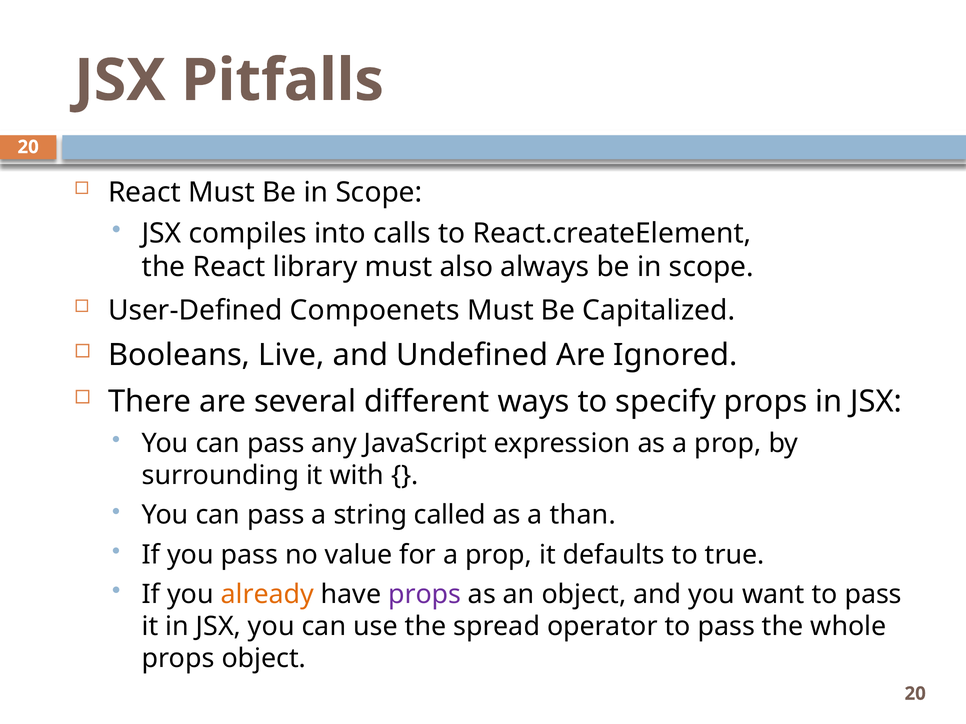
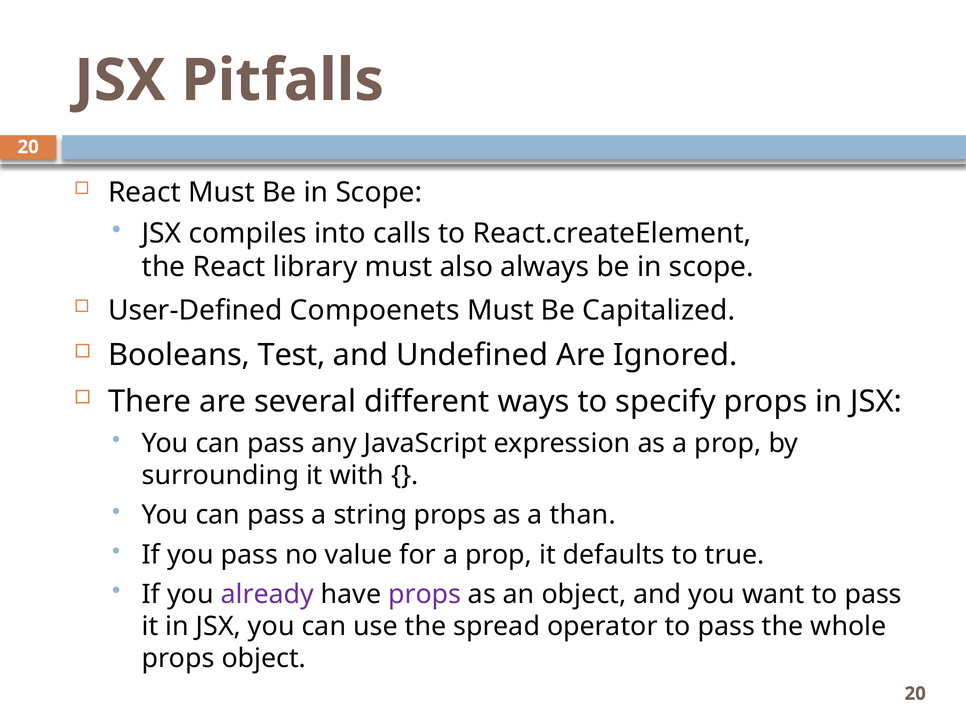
Live: Live -> Test (292, 356)
string called: called -> props (450, 515)
already colour: orange -> purple (267, 595)
